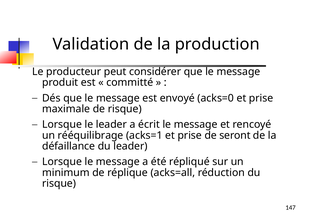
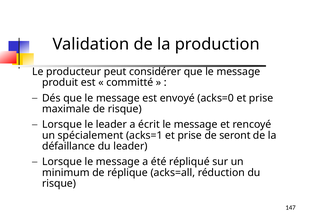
rééquilibrage: rééquilibrage -> spécialement (91, 135)
